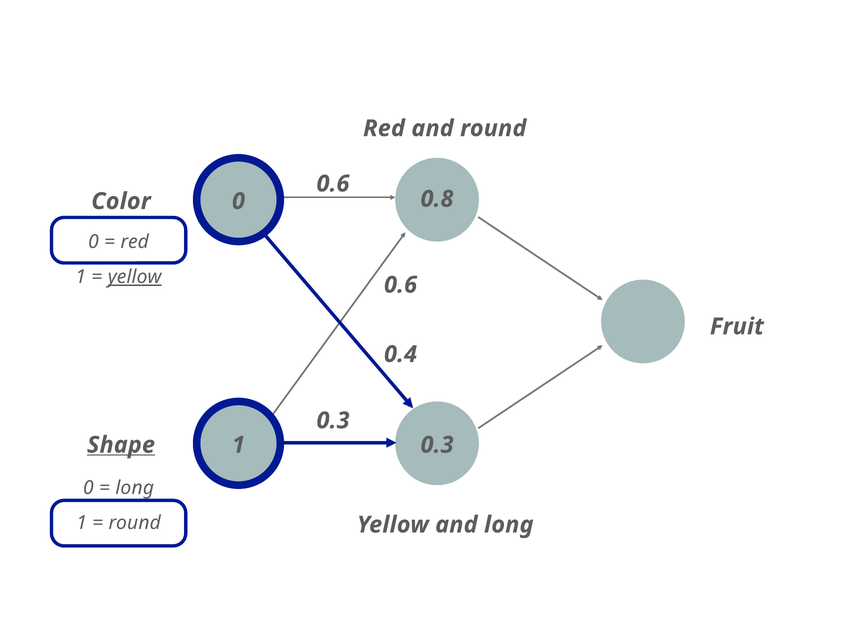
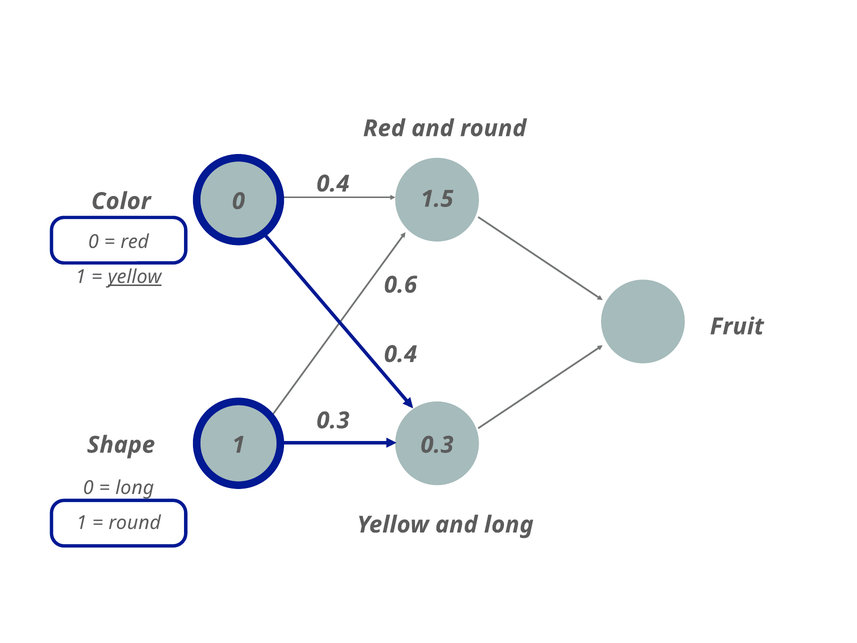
0.6: 0.6 -> 0.4 (333, 184)
0.8: 0.8 -> 1.5 (437, 199)
Shape underline: present -> none (121, 445)
